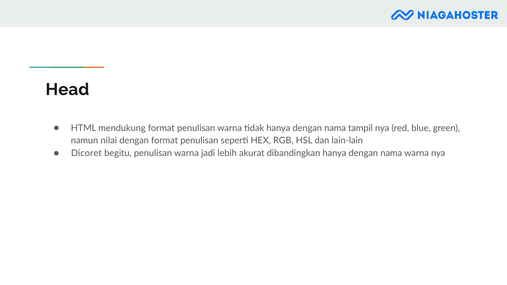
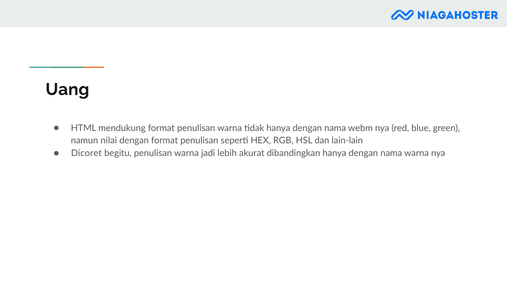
Head: Head -> Uang (67, 90)
tampil: tampil -> webm (360, 128)
